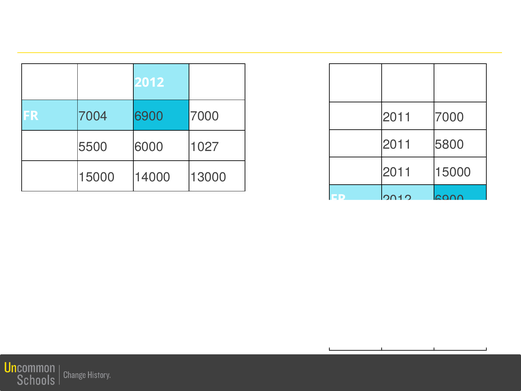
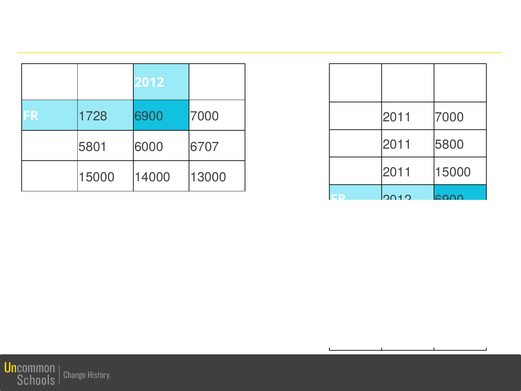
7004: 7004 -> 1728 (93, 116)
5500: 5500 -> 5801 (93, 147)
1027: 1027 -> 6707 (205, 147)
